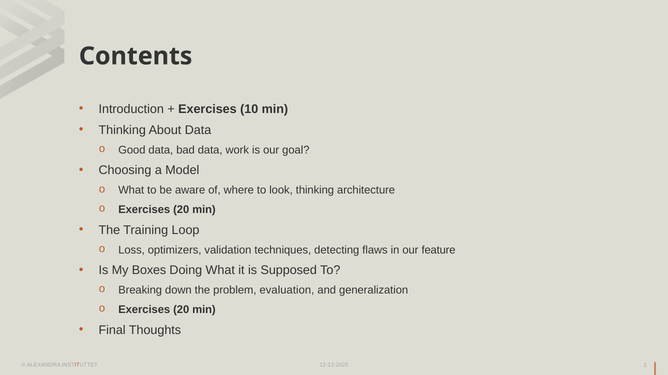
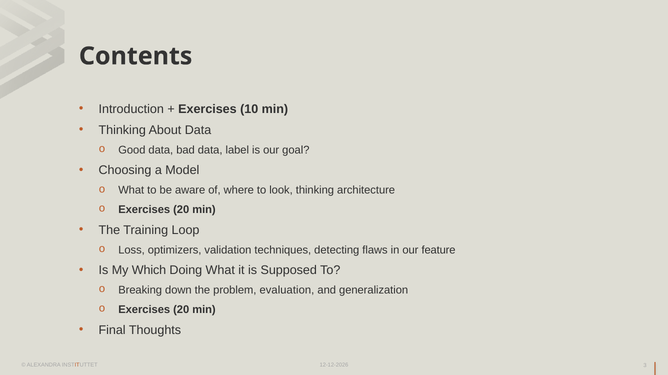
work: work -> label (237, 150)
Boxes: Boxes -> Which (149, 271)
